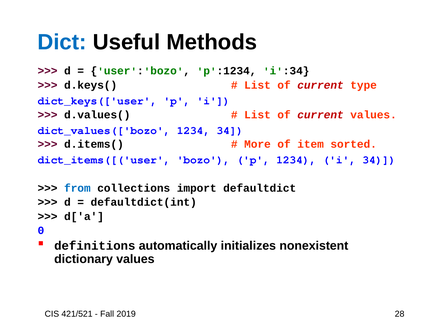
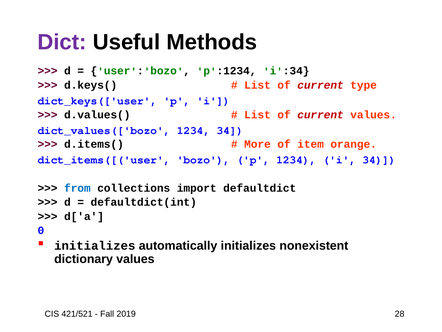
Dict colour: blue -> purple (62, 42)
sorted: sorted -> orange (354, 144)
definitions: definitions -> initializes (95, 245)
